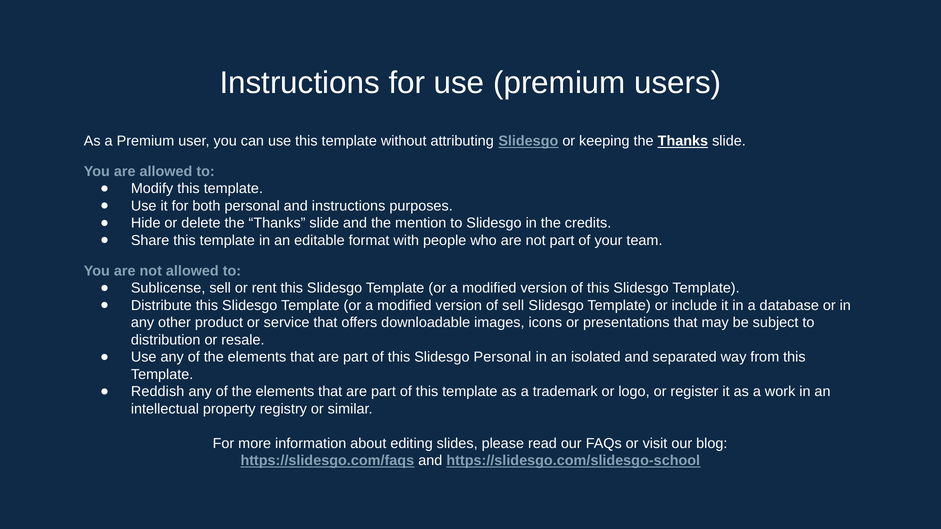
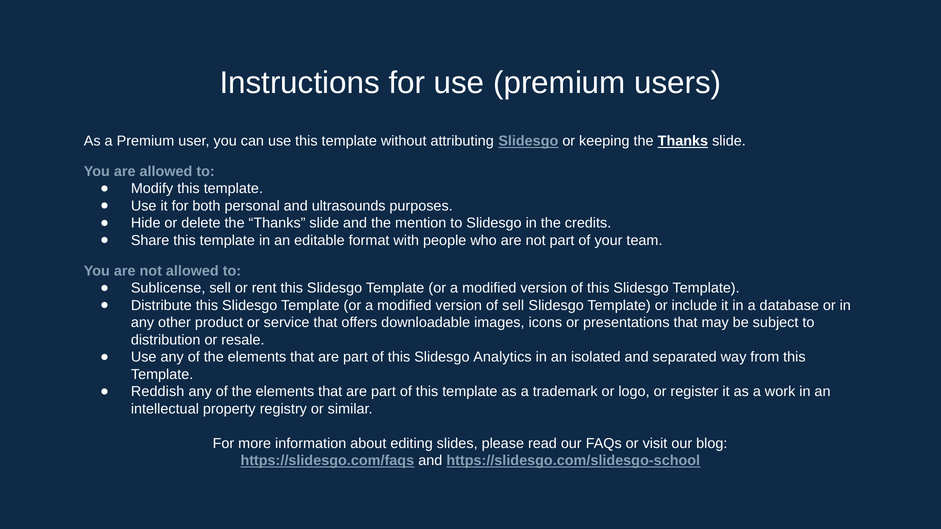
and instructions: instructions -> ultrasounds (349, 206)
Slidesgo Personal: Personal -> Analytics (502, 357)
